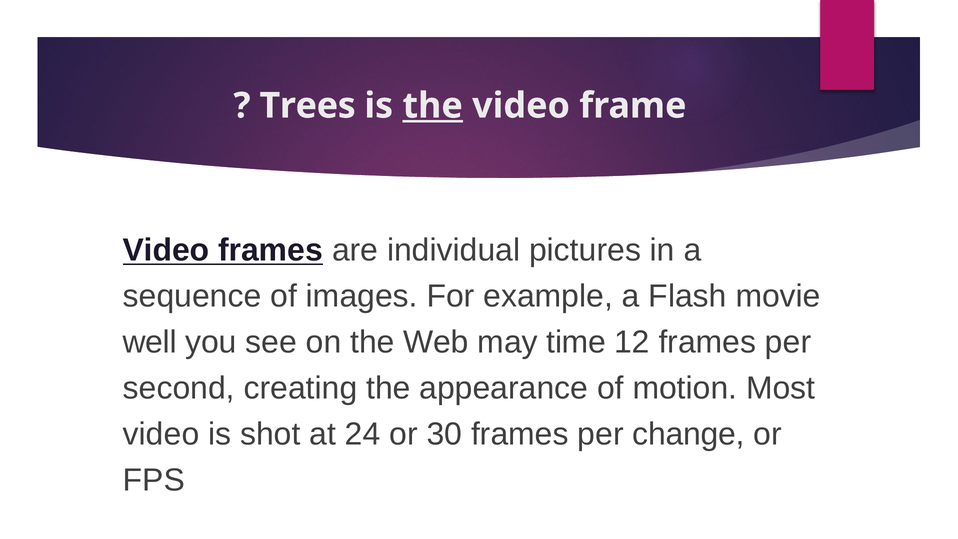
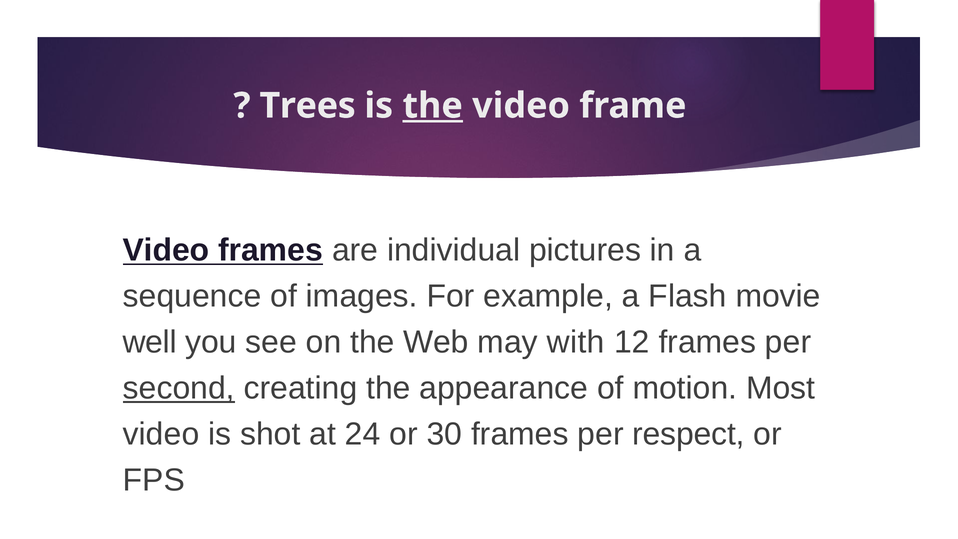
time: time -> with (576, 342)
second underline: none -> present (179, 388)
change: change -> respect (689, 434)
